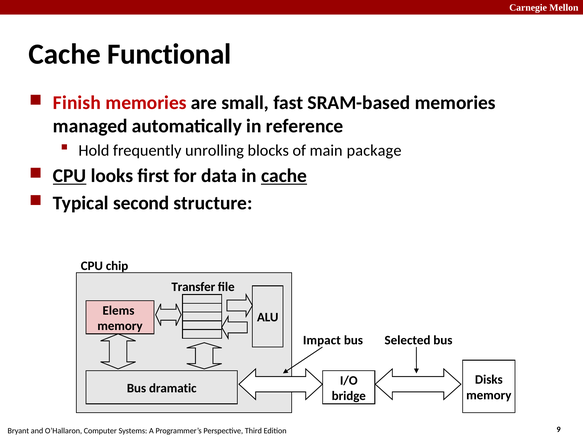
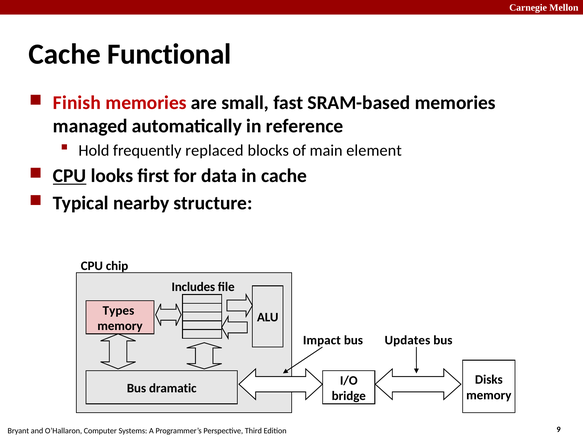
unrolling: unrolling -> replaced (214, 151)
package: package -> element (374, 151)
cache underline: present -> none (284, 176)
second: second -> nearby (141, 203)
Transfer: Transfer -> Includes (193, 287)
Elems: Elems -> Types (118, 311)
Selected: Selected -> Updates (407, 340)
